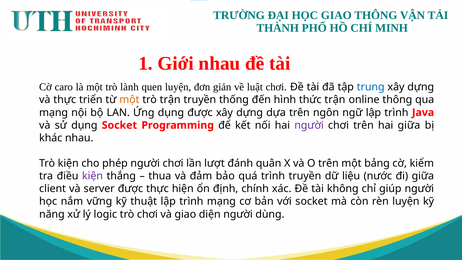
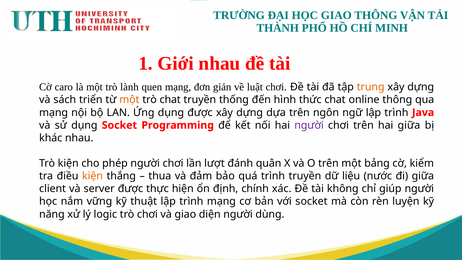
quen luyện: luyện -> mạng (178, 87)
trung colour: blue -> orange (371, 87)
và thực: thực -> sách (65, 100)
trò trận: trận -> chat (170, 100)
thức trận: trận -> chat (335, 100)
kiện colour: purple -> orange (93, 176)
